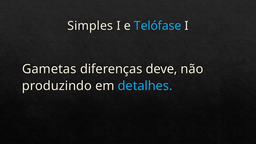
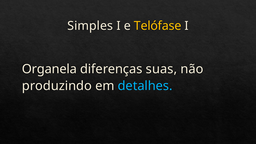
Telófase colour: light blue -> yellow (158, 26)
Gametas: Gametas -> Organela (49, 69)
deve: deve -> suas (161, 69)
